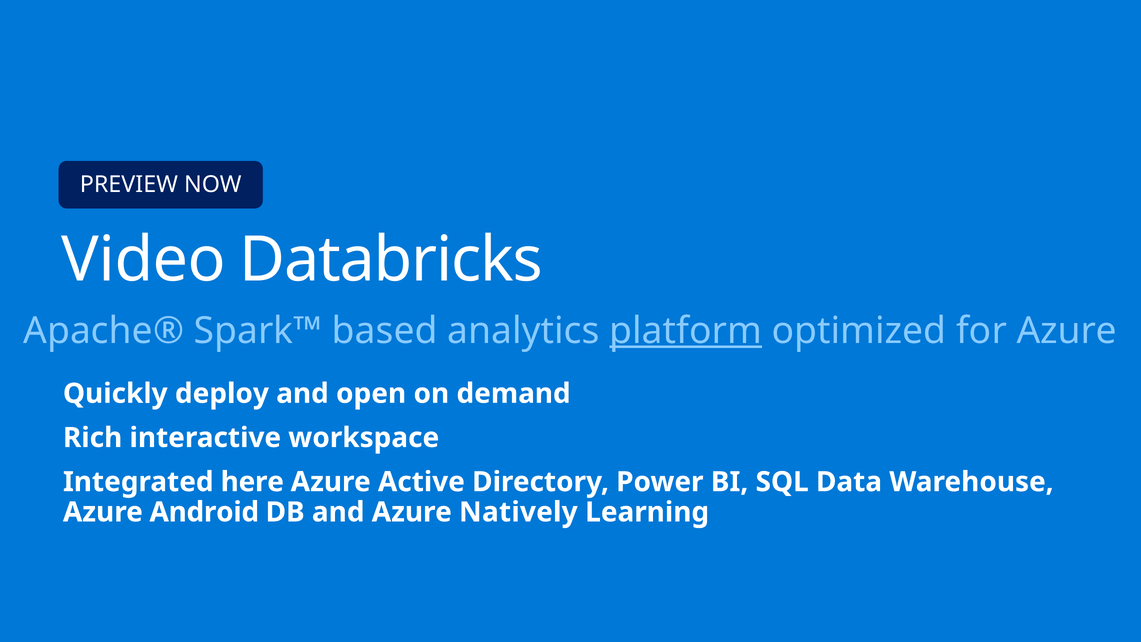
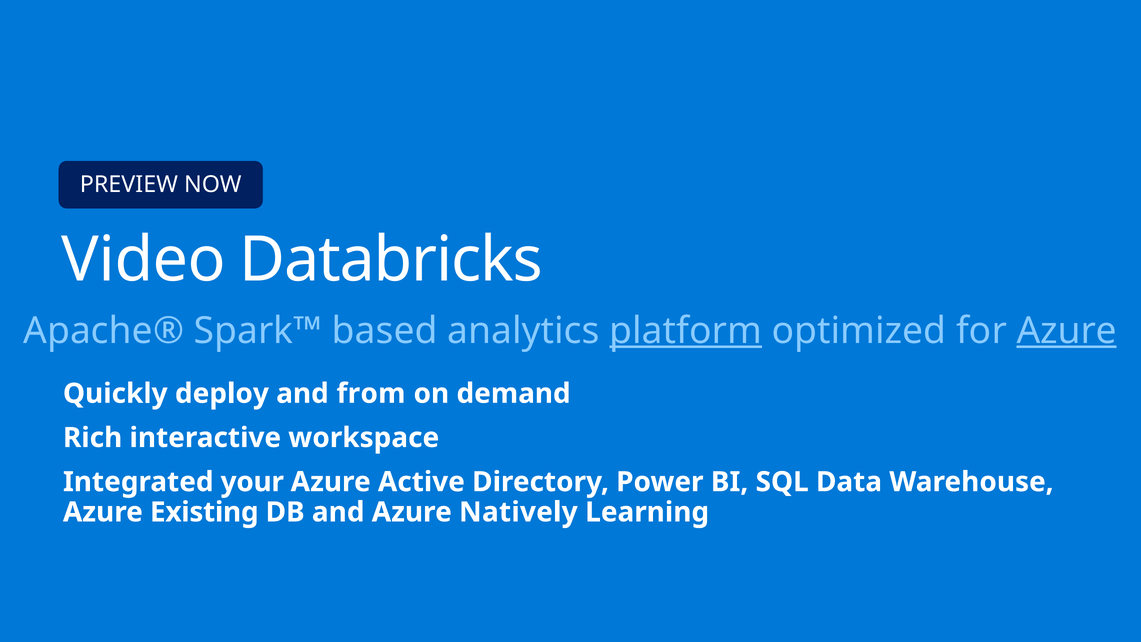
Azure underline: none -> present (1067, 331)
open: open -> from (371, 393)
here: here -> your (252, 482)
Android: Android -> Existing (204, 512)
